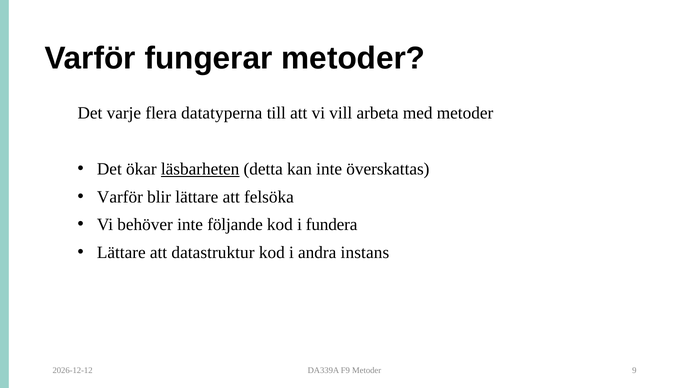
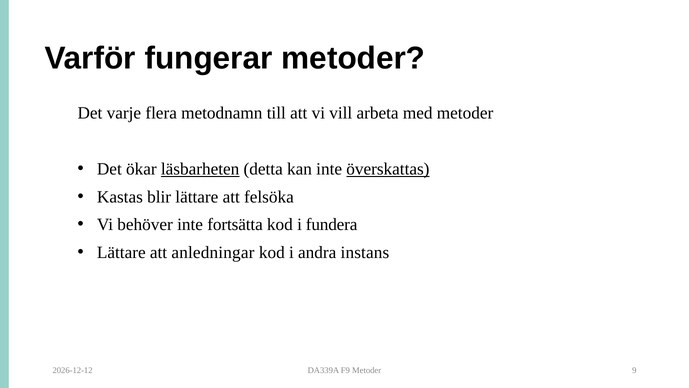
datatyperna: datatyperna -> metodnamn (222, 113)
överskattas underline: none -> present (388, 169)
Varför: Varför -> Kastas (120, 197)
följande: följande -> fortsätta (235, 224)
datastruktur: datastruktur -> anledningar (213, 252)
